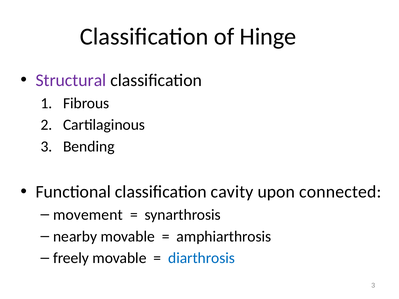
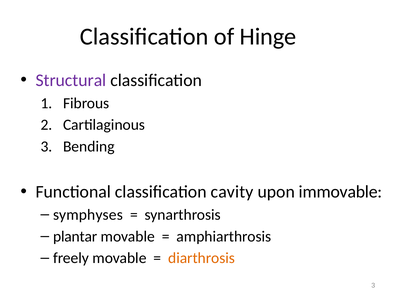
connected: connected -> immovable (340, 192)
movement: movement -> symphyses (88, 215)
nearby: nearby -> plantar (75, 237)
diarthrosis colour: blue -> orange (202, 258)
